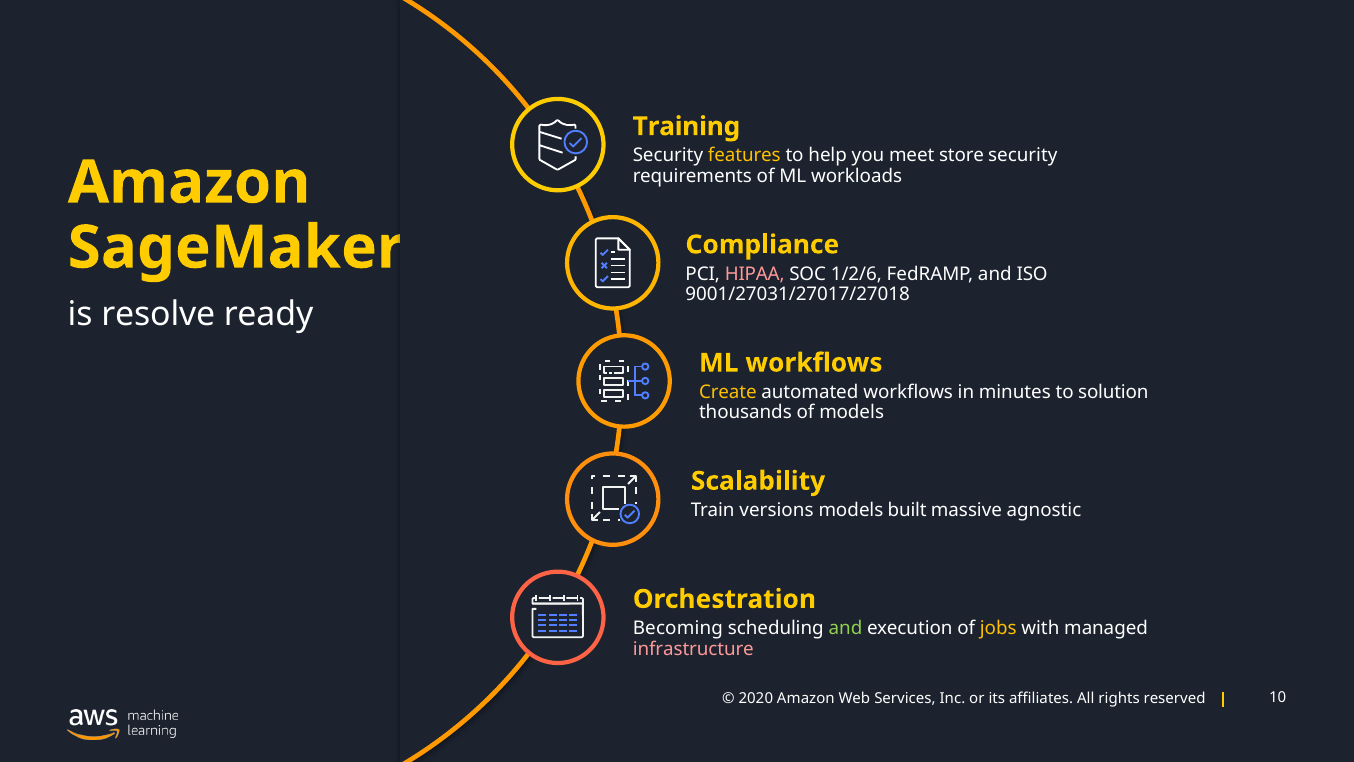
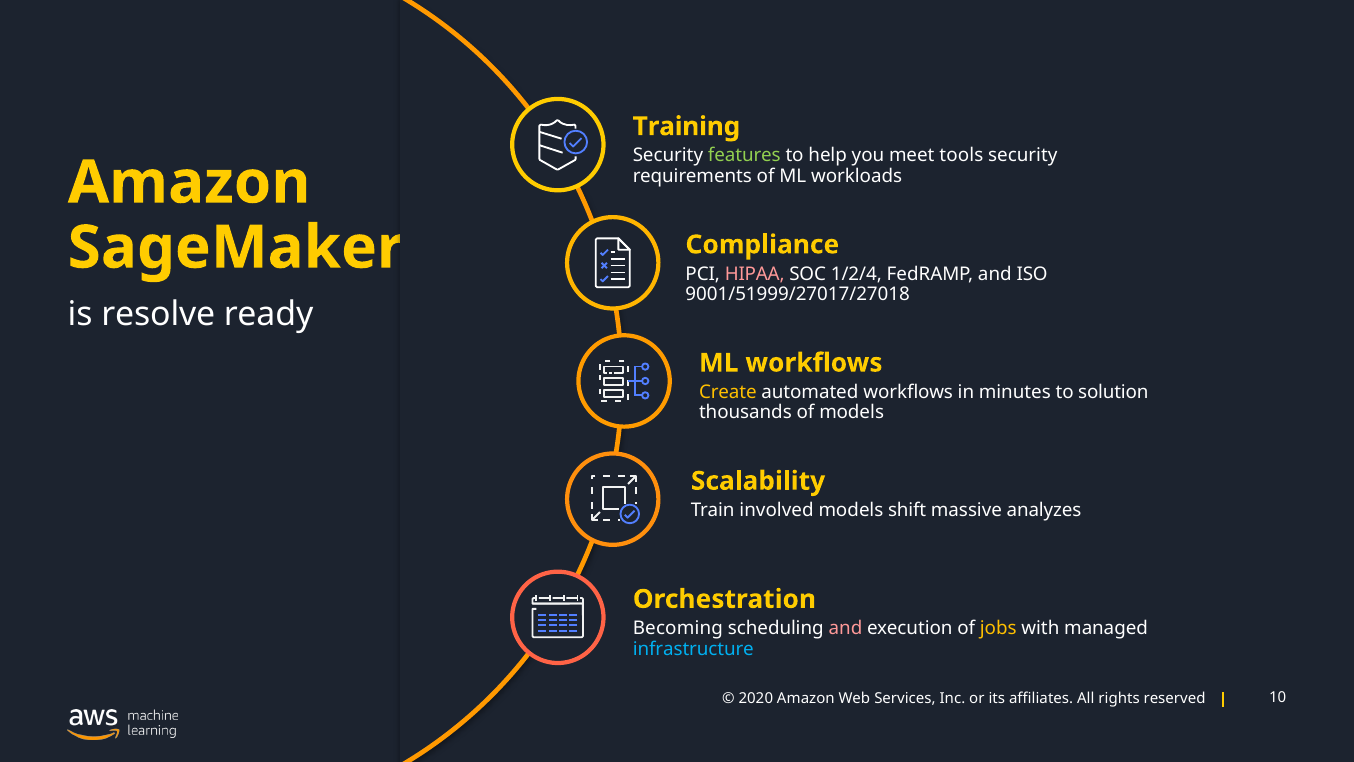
features colour: yellow -> light green (744, 156)
store: store -> tools (961, 156)
1/2/6: 1/2/6 -> 1/2/4 (856, 274)
9001/27031/27017/27018: 9001/27031/27017/27018 -> 9001/51999/27017/27018 (798, 294)
versions: versions -> involved (777, 510)
built: built -> shift (907, 510)
agnostic: agnostic -> analyzes (1044, 510)
and colour: light green -> pink (846, 628)
infrastructure colour: pink -> light blue (693, 649)
